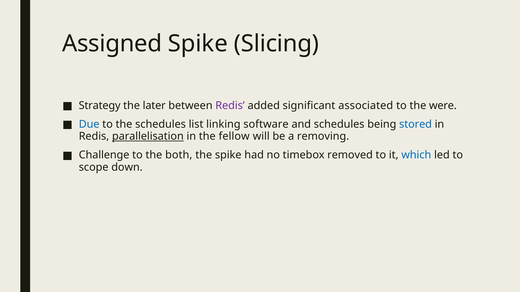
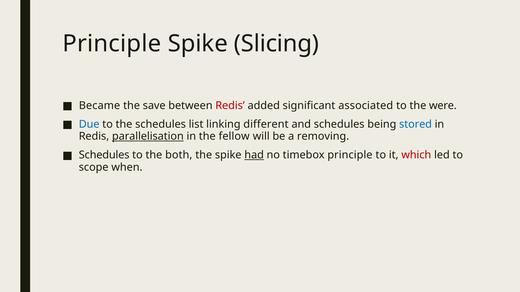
Assigned: Assigned -> Principle (112, 44)
Strategy: Strategy -> Became (100, 106)
later: later -> save (154, 106)
Redis colour: purple -> red (230, 106)
software: software -> different (266, 124)
Challenge: Challenge -> Schedules (104, 155)
had underline: none -> present (254, 155)
timebox removed: removed -> principle (350, 155)
which colour: blue -> red (416, 155)
down: down -> when (127, 168)
